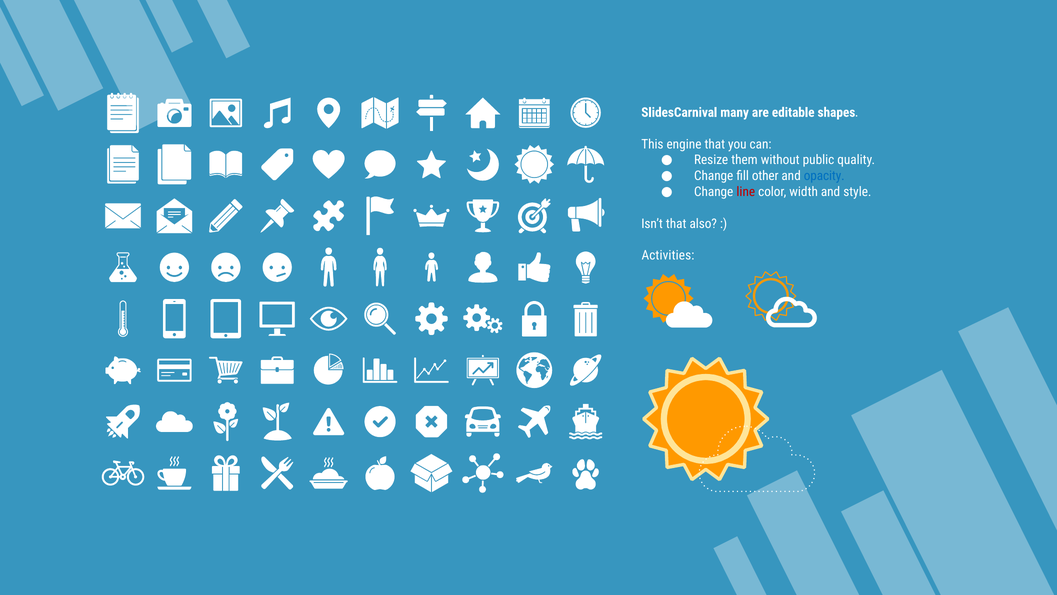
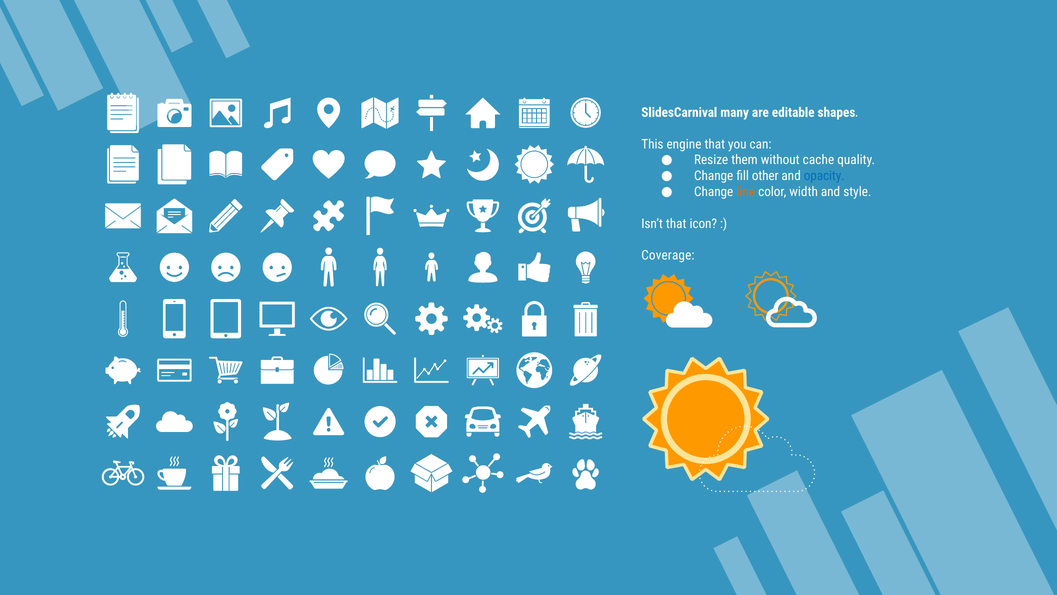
public: public -> cache (818, 160)
line colour: red -> orange (746, 192)
also: also -> icon (703, 224)
Activities: Activities -> Coverage (668, 255)
